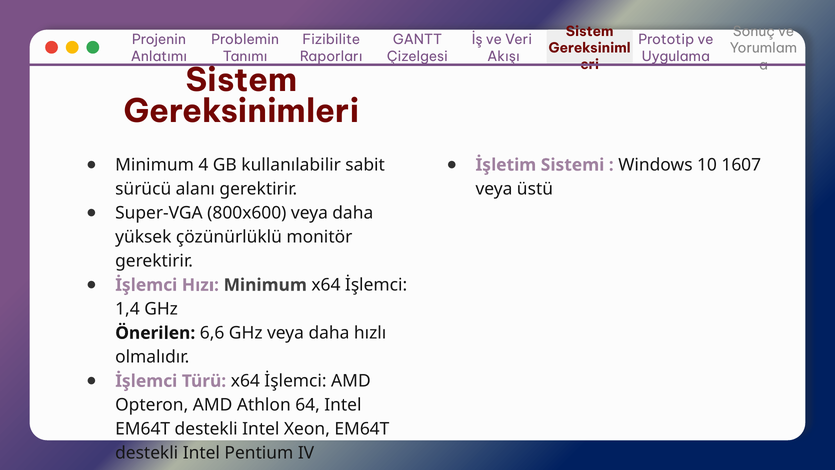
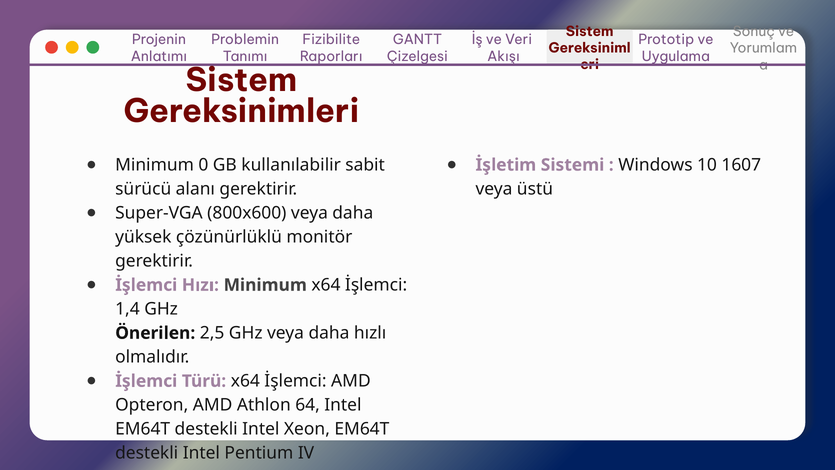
4: 4 -> 0 (203, 165)
6,6: 6,6 -> 2,5 (212, 333)
